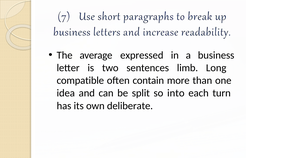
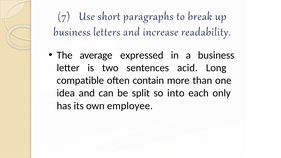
limb: limb -> acid (187, 68)
turn: turn -> only (222, 93)
deliberate: deliberate -> employee (130, 106)
